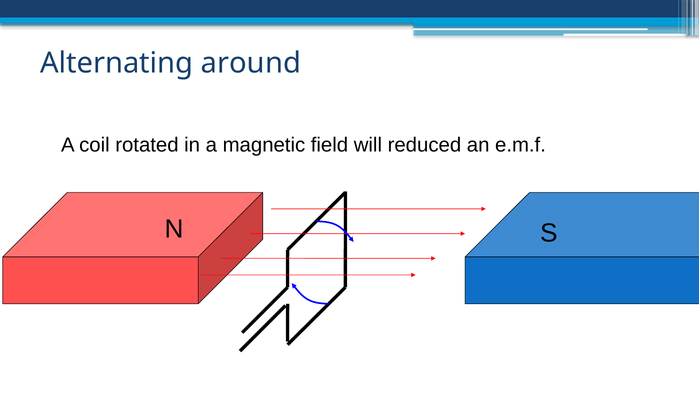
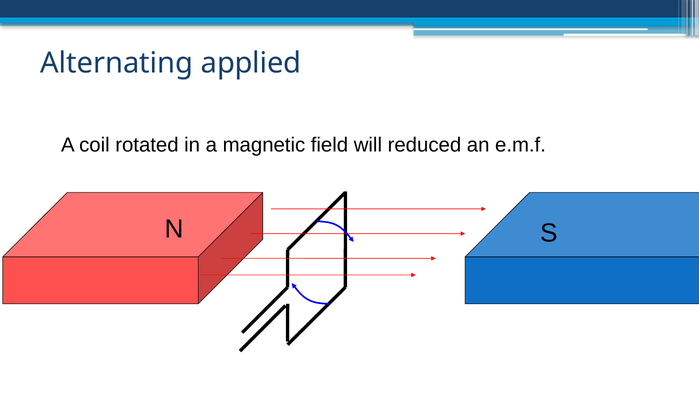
around: around -> applied (251, 63)
